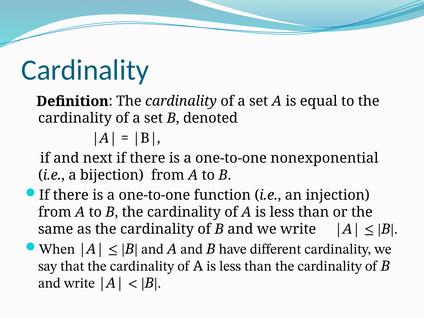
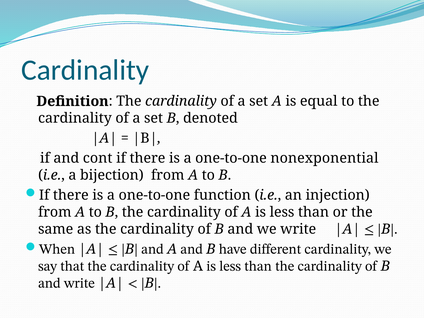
next: next -> cont (98, 158)
